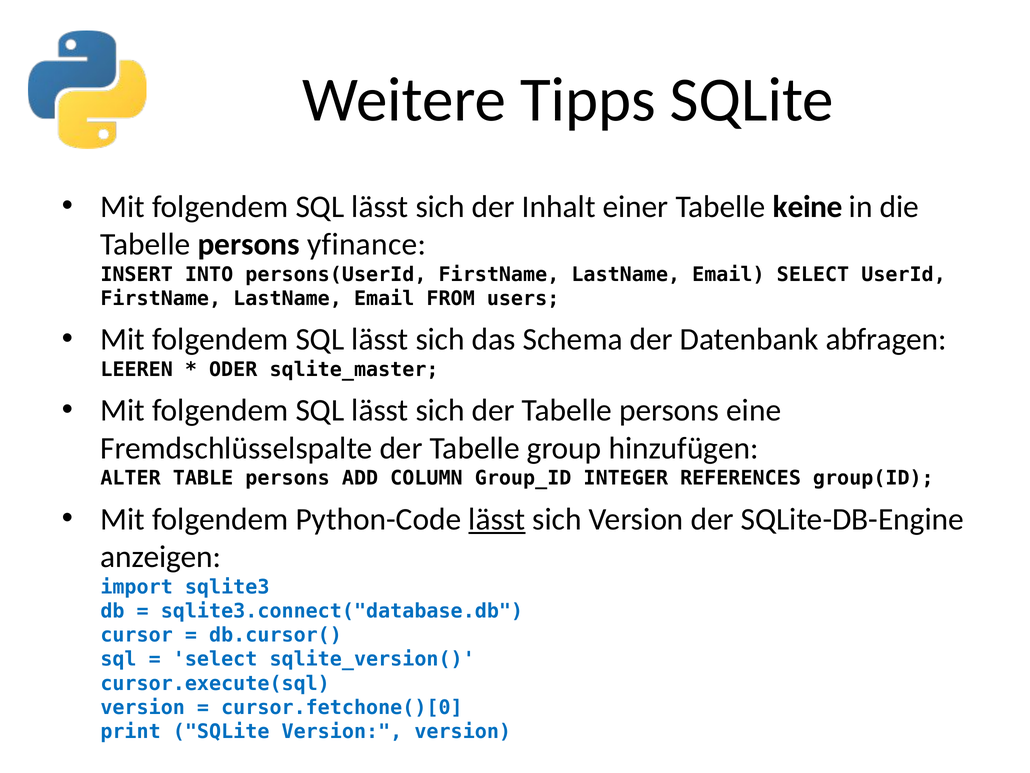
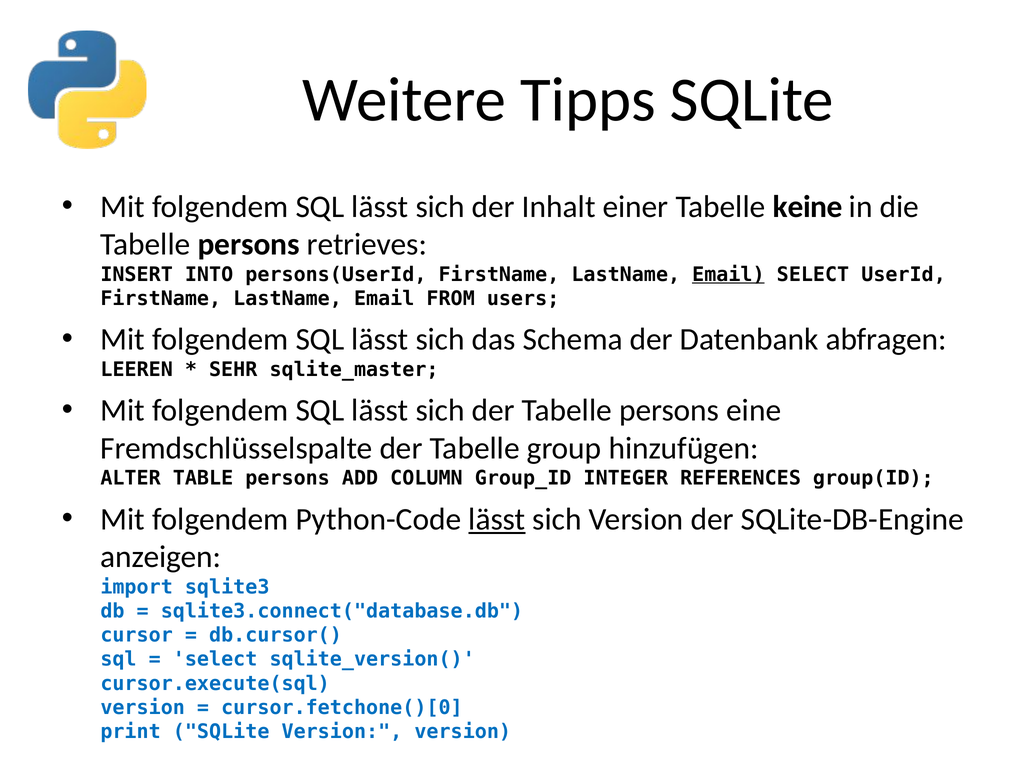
yfinance: yfinance -> retrieves (367, 244)
Email underline: none -> present (728, 274)
ODER: ODER -> SEHR (233, 369)
